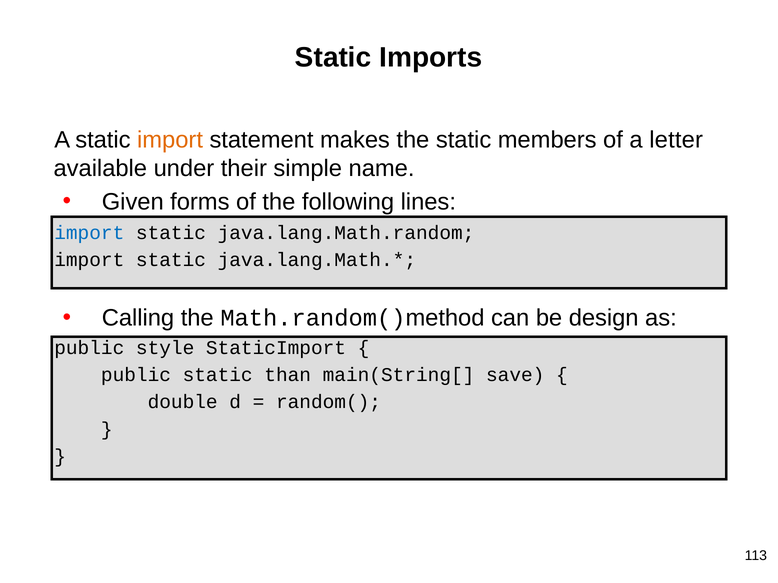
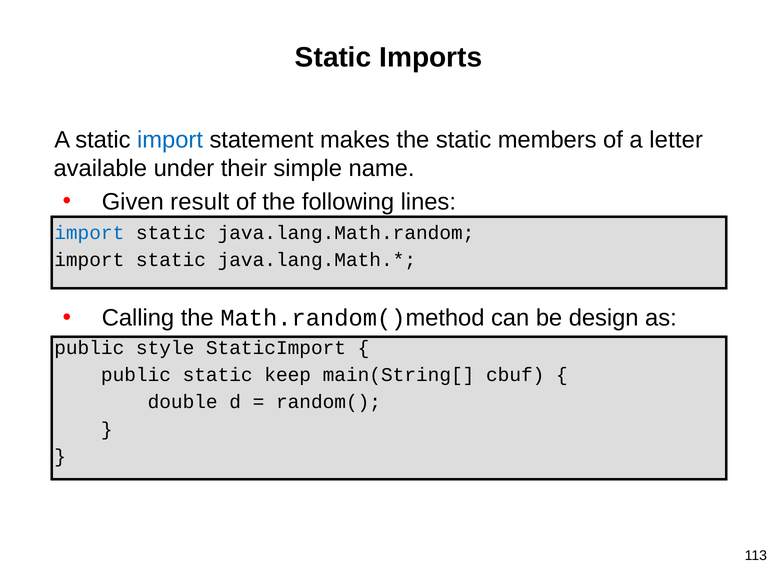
import colour: orange -> blue (170, 140)
forms: forms -> result (200, 202)
than: than -> keep (288, 375)
save: save -> cbuf (515, 375)
